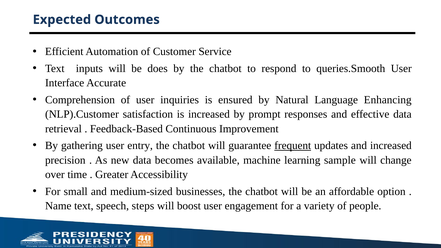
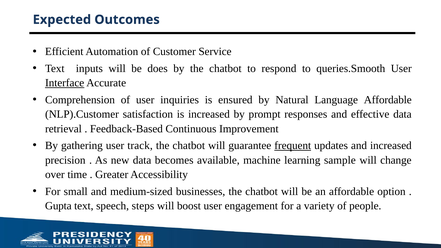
Interface underline: none -> present (65, 83)
Language Enhancing: Enhancing -> Affordable (388, 100)
entry: entry -> track (140, 146)
Name: Name -> Gupta (58, 206)
